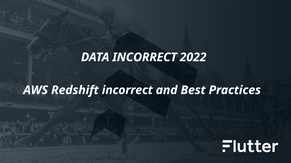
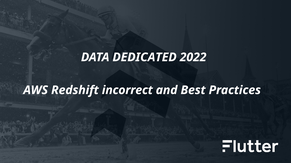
DATA INCORRECT: INCORRECT -> DEDICATED (145, 57)
